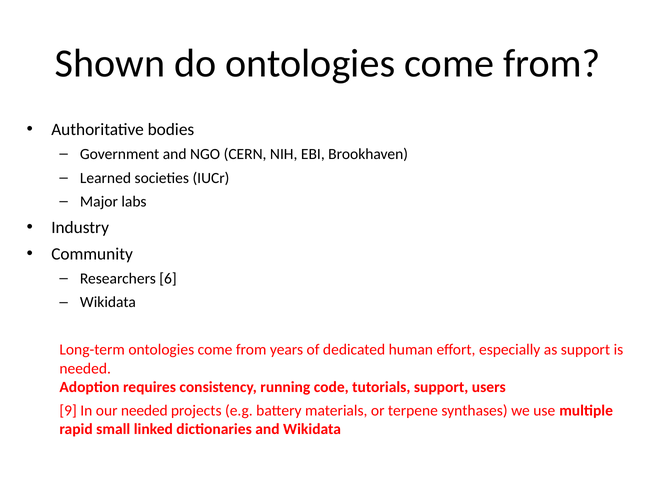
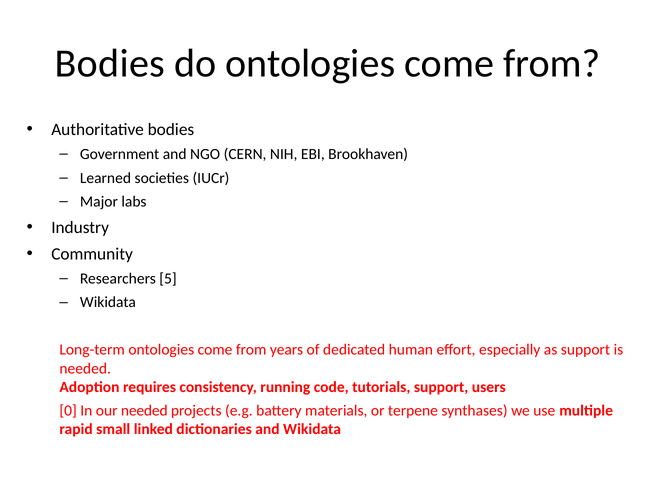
Shown: Shown -> Bodies (110, 64)
6: 6 -> 5 (168, 279)
9: 9 -> 0 (68, 411)
